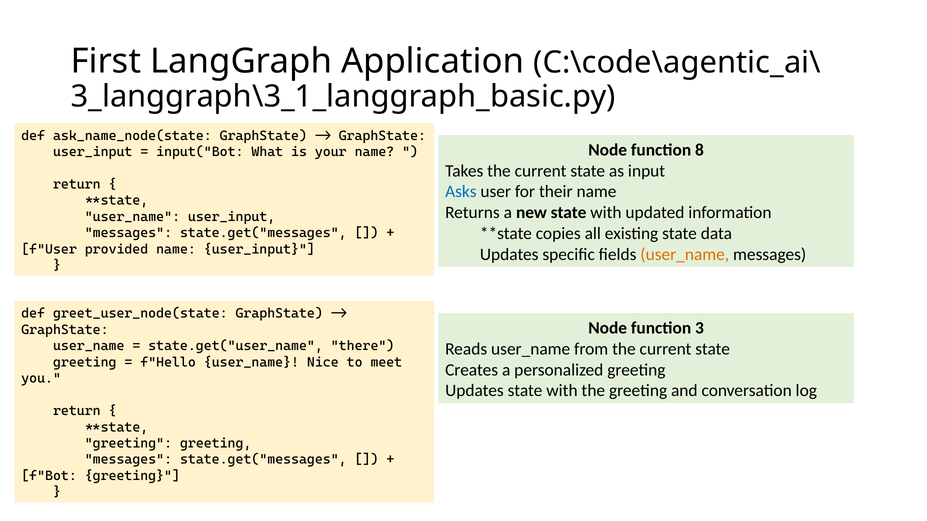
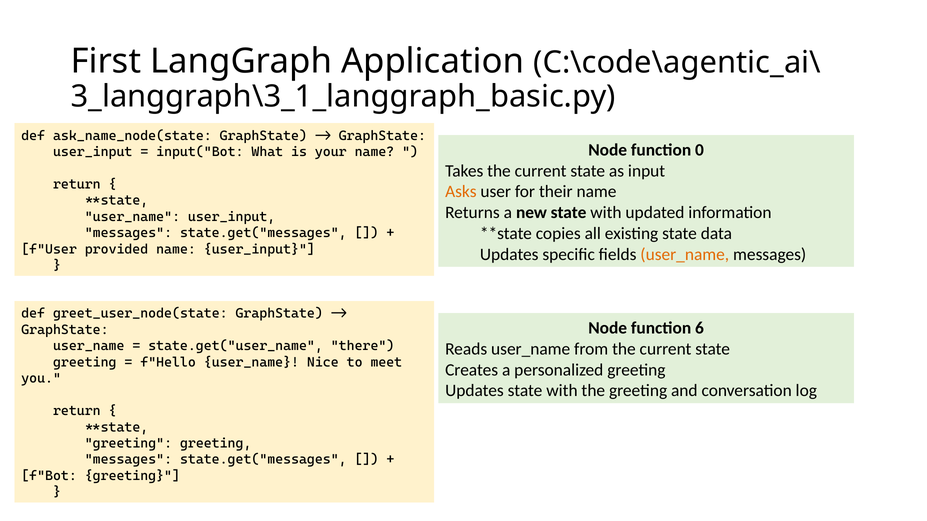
8: 8 -> 0 (699, 150)
Asks colour: blue -> orange (461, 192)
3: 3 -> 6 (699, 328)
